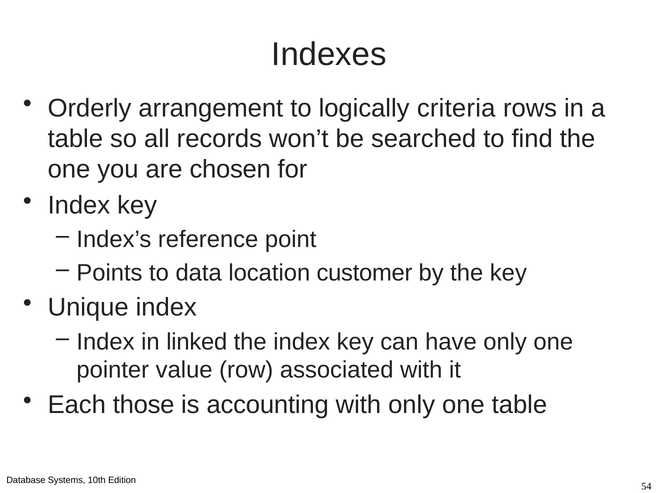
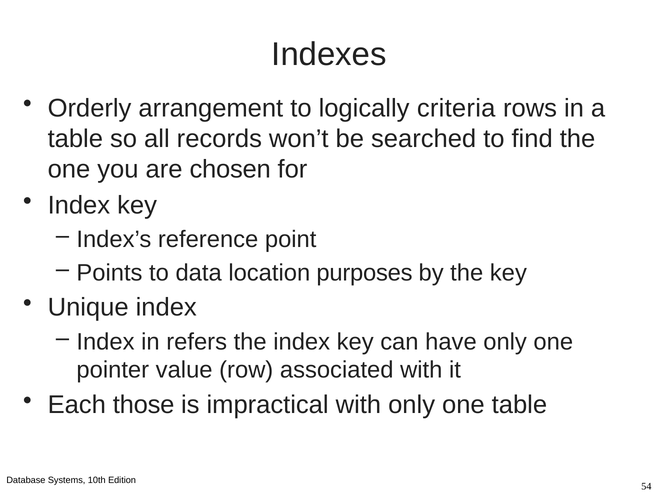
customer: customer -> purposes (365, 273)
linked: linked -> refers (197, 342)
accounting: accounting -> impractical (268, 405)
